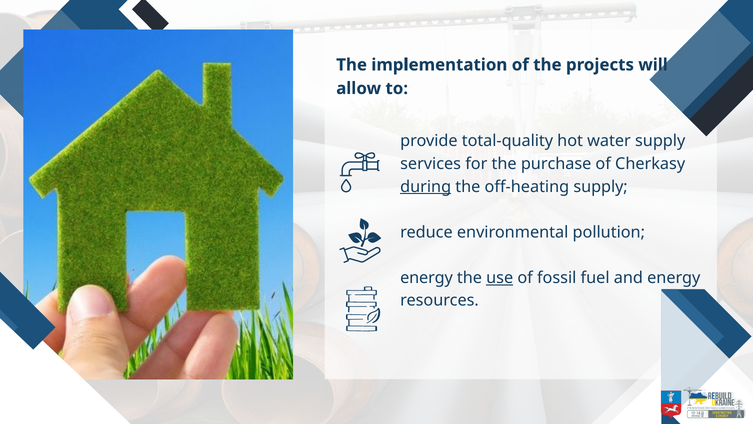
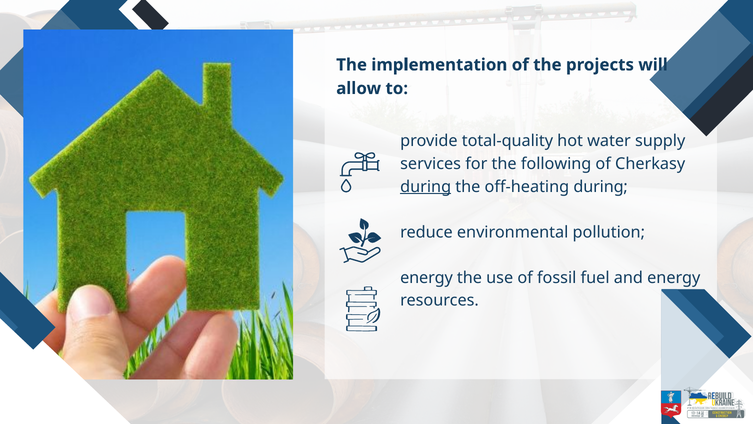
purchase: purchase -> following (556, 164)
off-heating supply: supply -> during (601, 186)
use underline: present -> none (500, 278)
